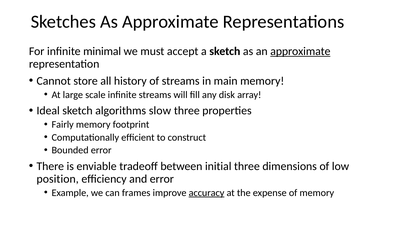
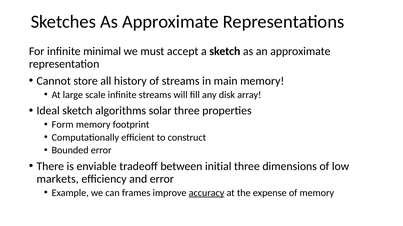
approximate underline: present -> none (300, 52)
slow: slow -> solar (160, 111)
Fairly: Fairly -> Form (63, 125)
position: position -> markets (58, 179)
